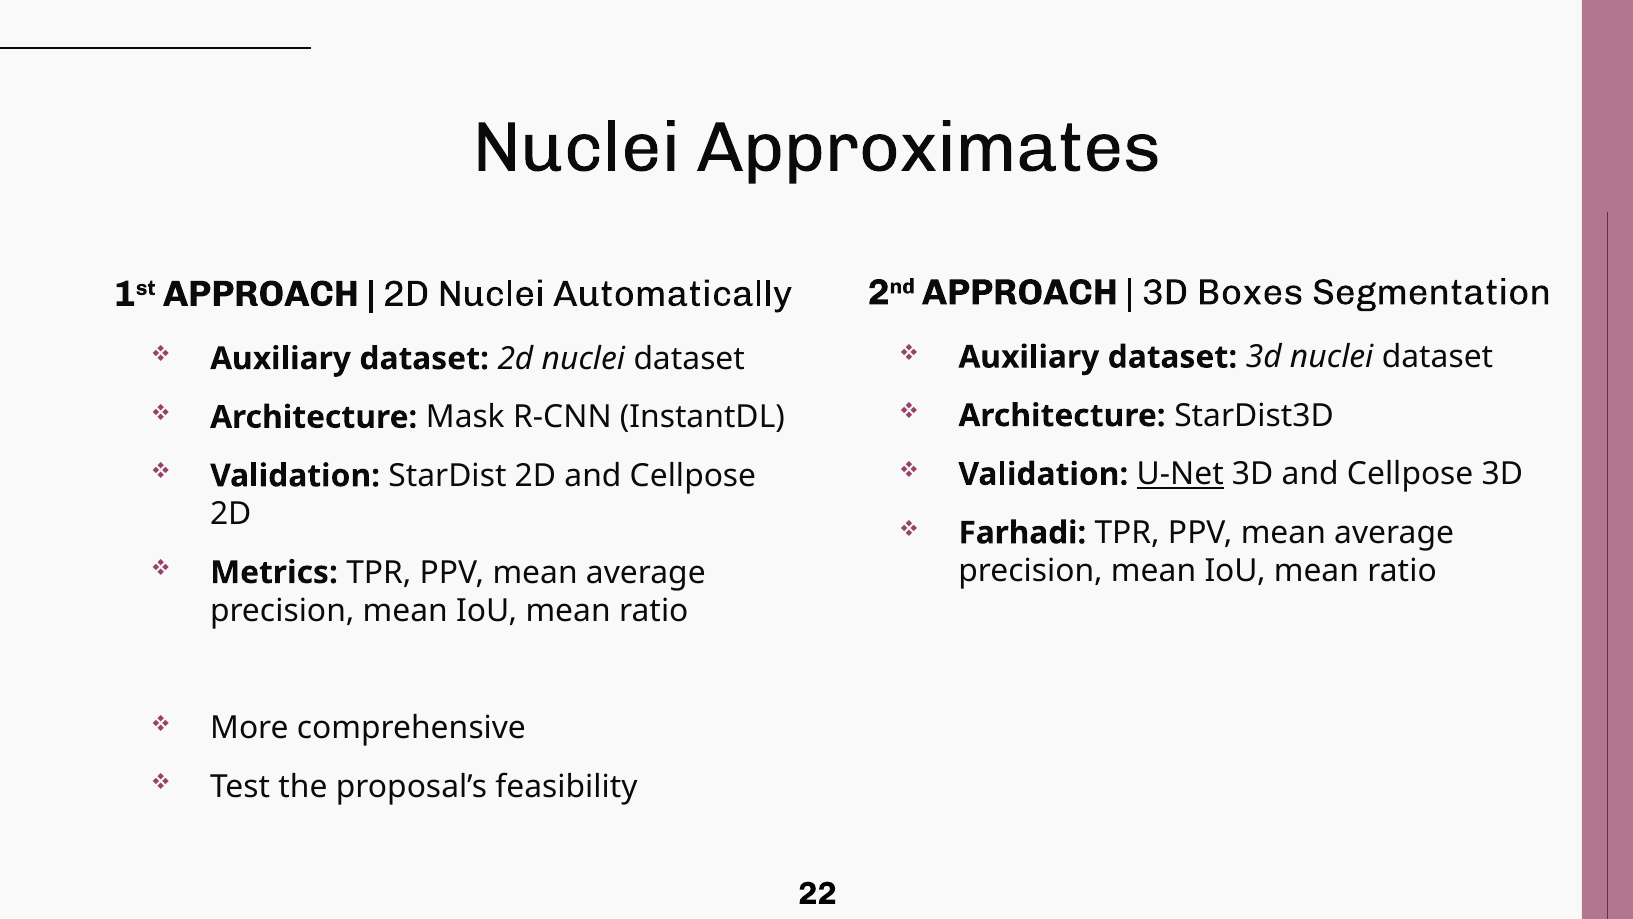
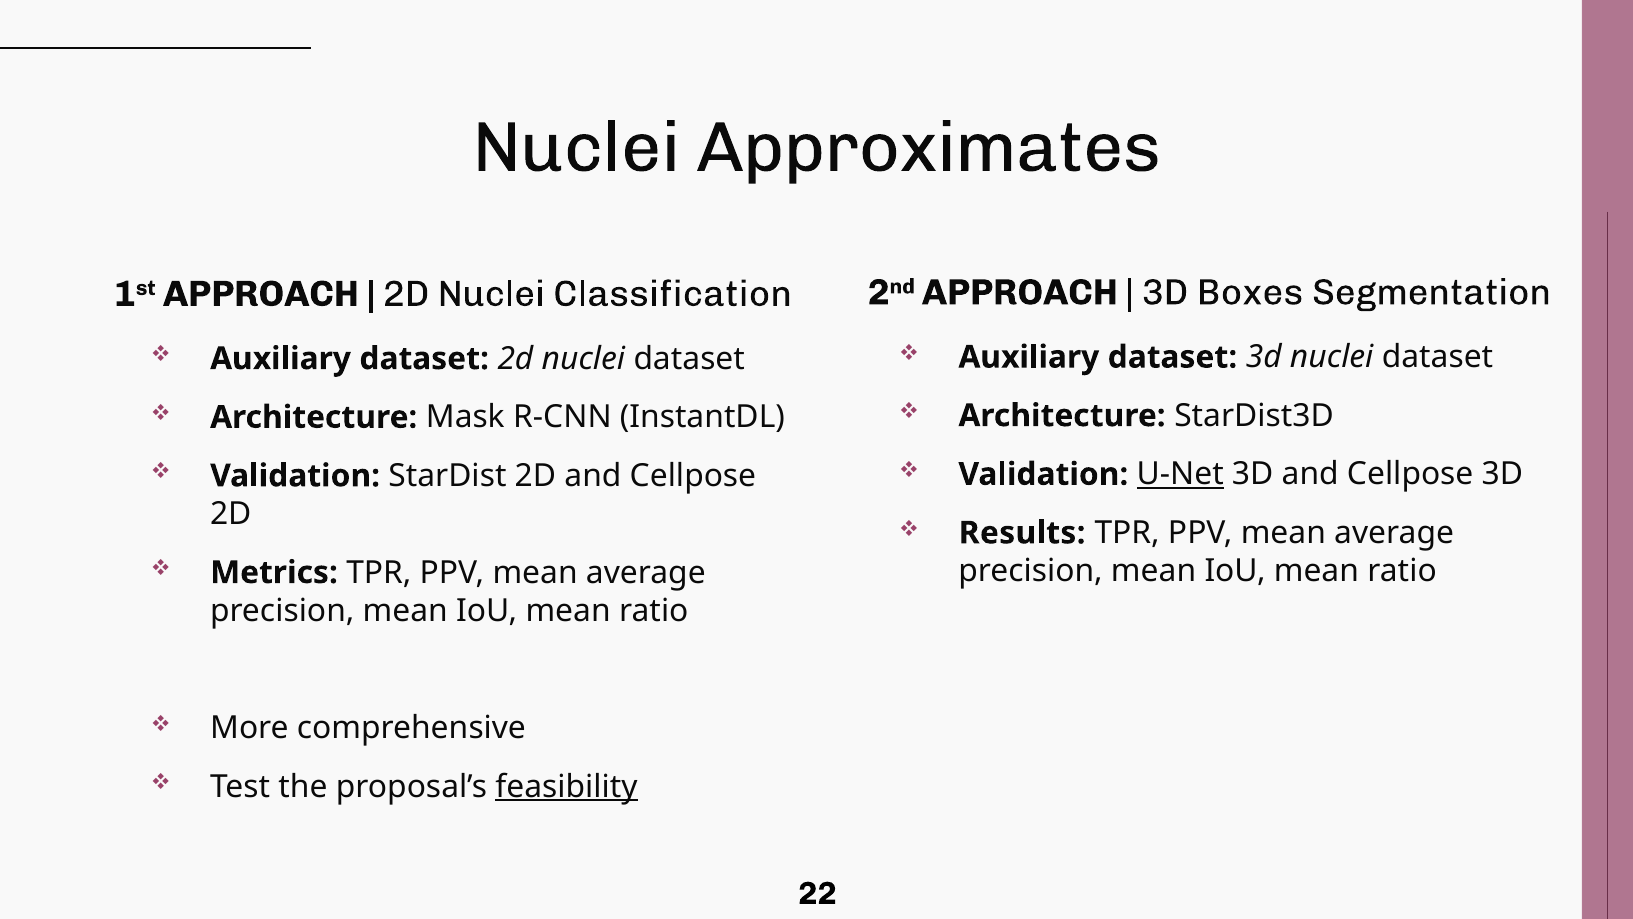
Automatically: Automatically -> Classification (673, 294)
Farhadi: Farhadi -> Results (1022, 533)
feasibility underline: none -> present (566, 786)
